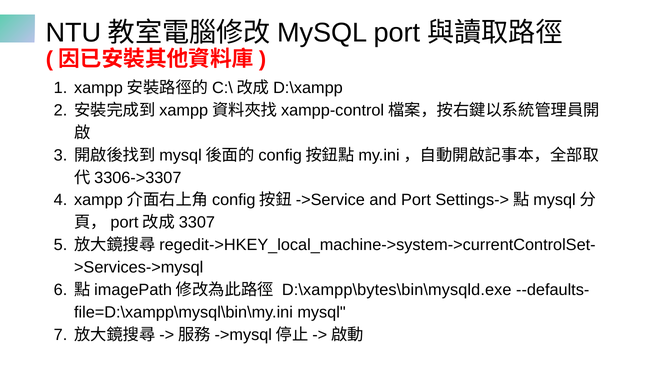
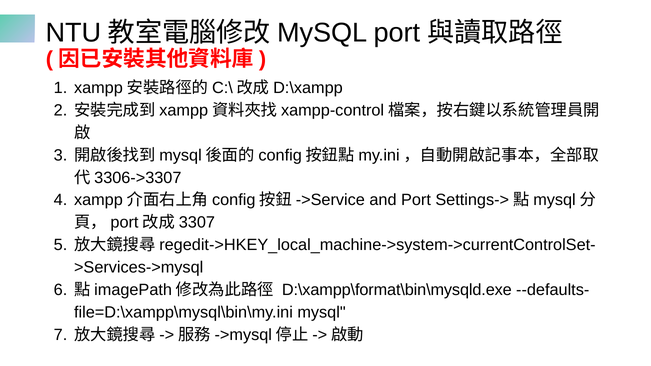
D:\xampp\bytes\bin\mysqld.exe: D:\xampp\bytes\bin\mysqld.exe -> D:\xampp\format\bin\mysqld.exe (397, 290)
